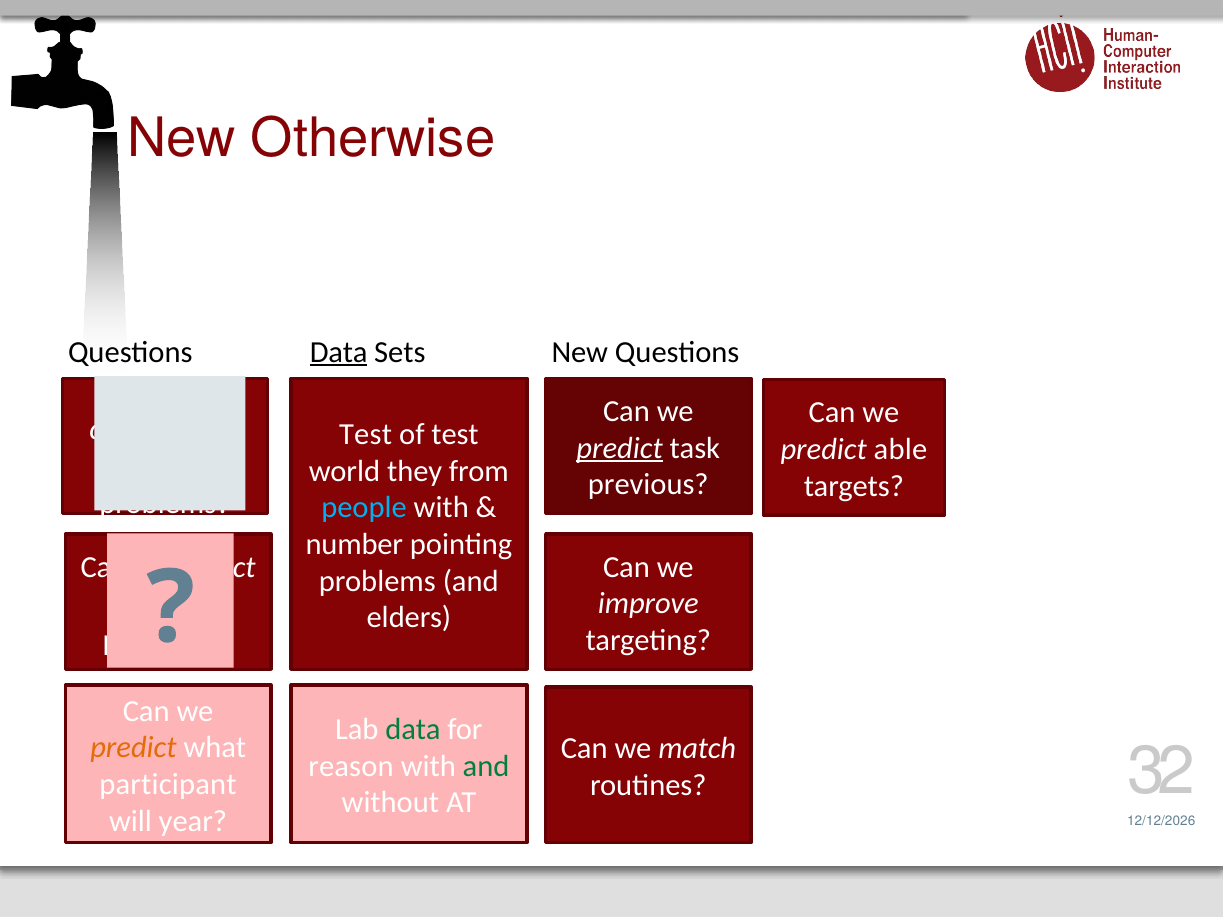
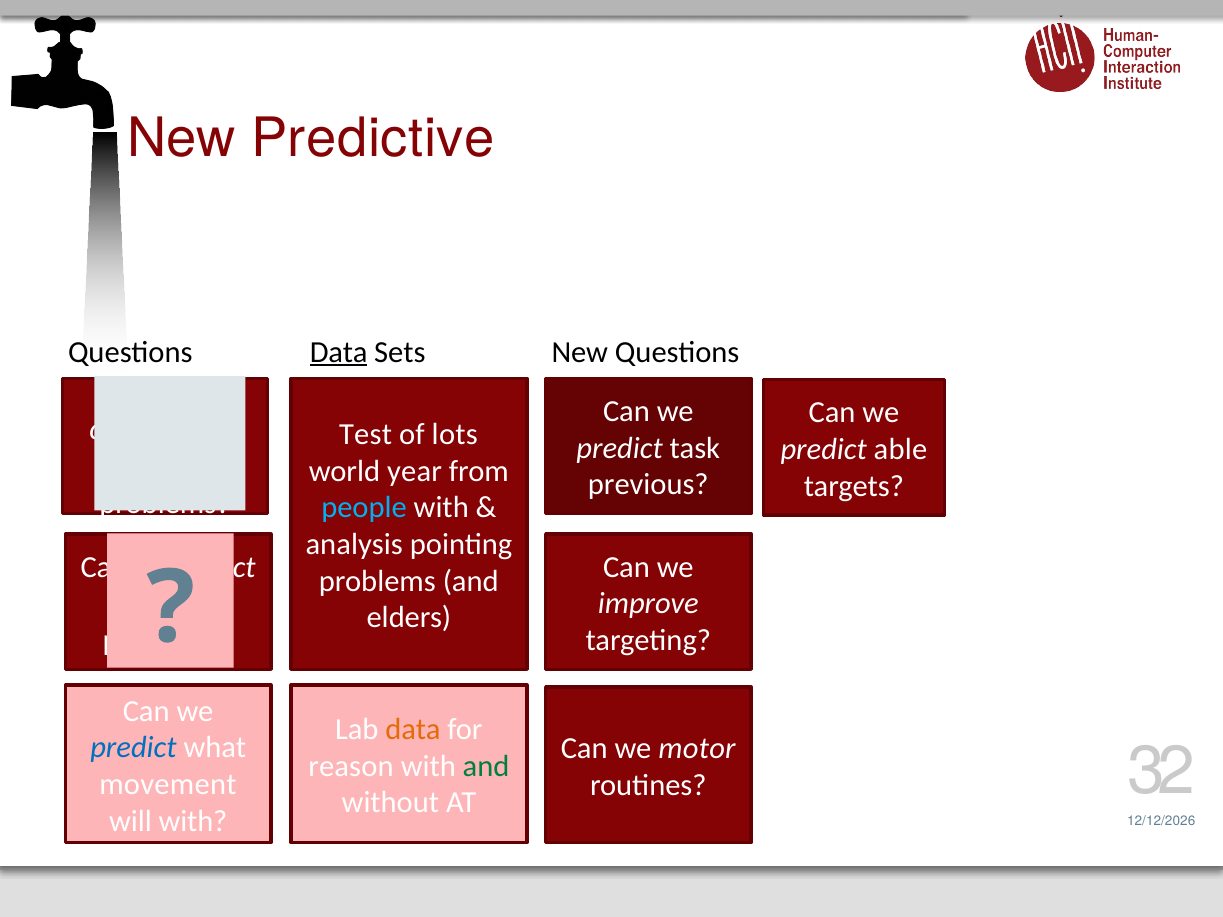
Otherwise: Otherwise -> Predictive (373, 139)
of test: test -> lots (455, 434)
predict underline: present -> none (620, 448)
they: they -> year (415, 471)
number: number -> analysis (354, 544)
data colour: green -> orange (413, 729)
predict colour: orange -> blue (133, 748)
match: match -> motor (697, 749)
participant: participant -> movement (168, 785)
will year: year -> with (193, 821)
